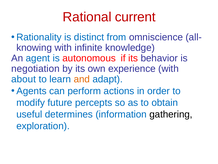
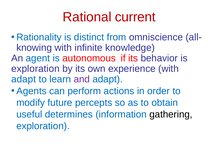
negotiation: negotiation -> exploration (35, 69)
about: about -> adapt (24, 79)
and colour: orange -> purple (82, 79)
